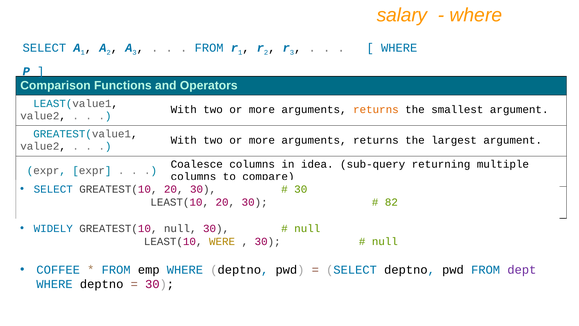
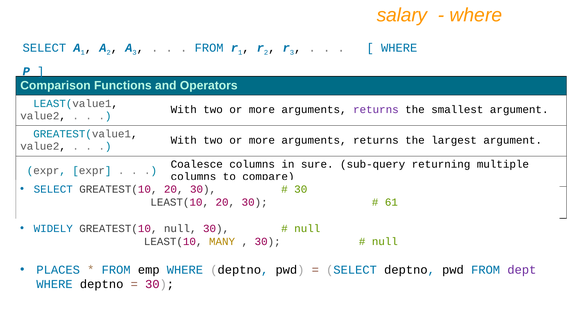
returns colour: orange -> purple (376, 110)
idea: idea -> sure (317, 164)
82: 82 -> 61 (391, 202)
WERE: WERE -> MANY (222, 241)
COFFEE: COFFEE -> PLACES (58, 270)
